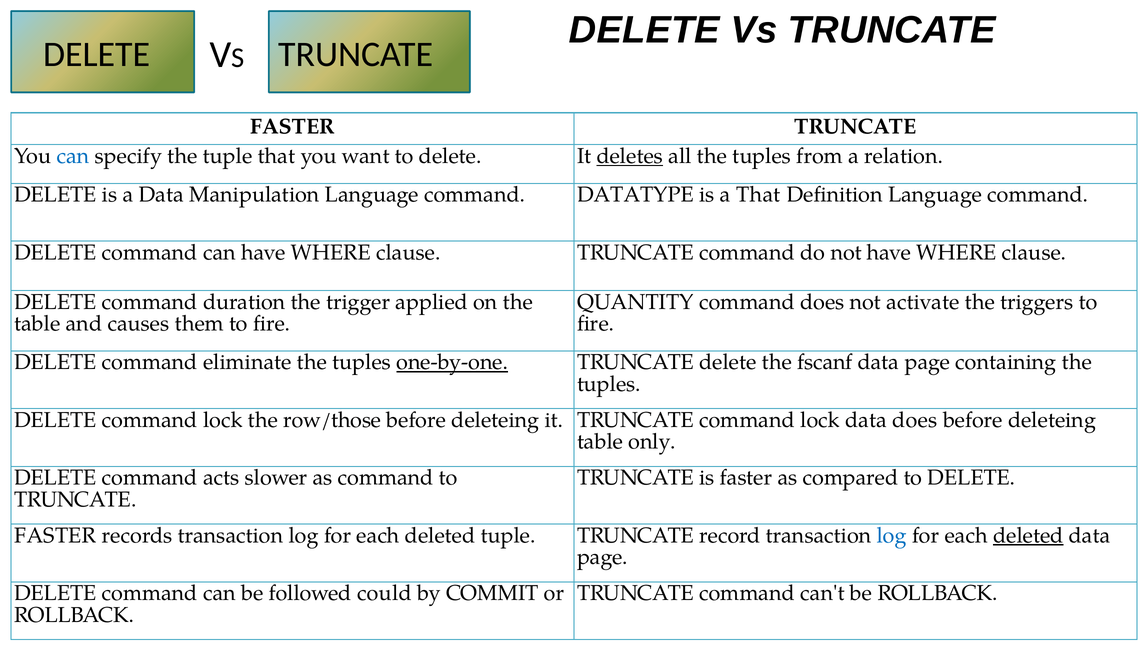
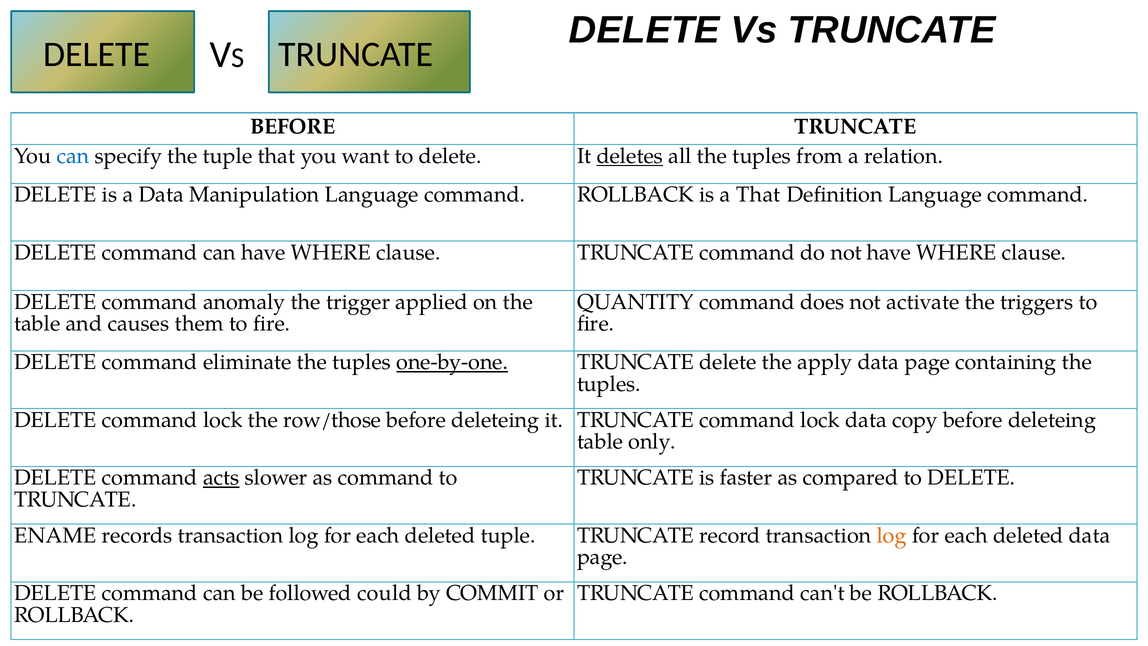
FASTER: FASTER -> BEFORE (293, 127)
command DATATYPE: DATATYPE -> ROLLBACK (636, 195)
duration: duration -> anomaly (244, 302)
fscanf: fscanf -> apply (825, 362)
data does: does -> copy (915, 420)
acts underline: none -> present (221, 478)
FASTER: FASTER -> ENAME (55, 535)
log colour: blue -> orange (892, 535)
deleted underline: present -> none (1028, 535)
